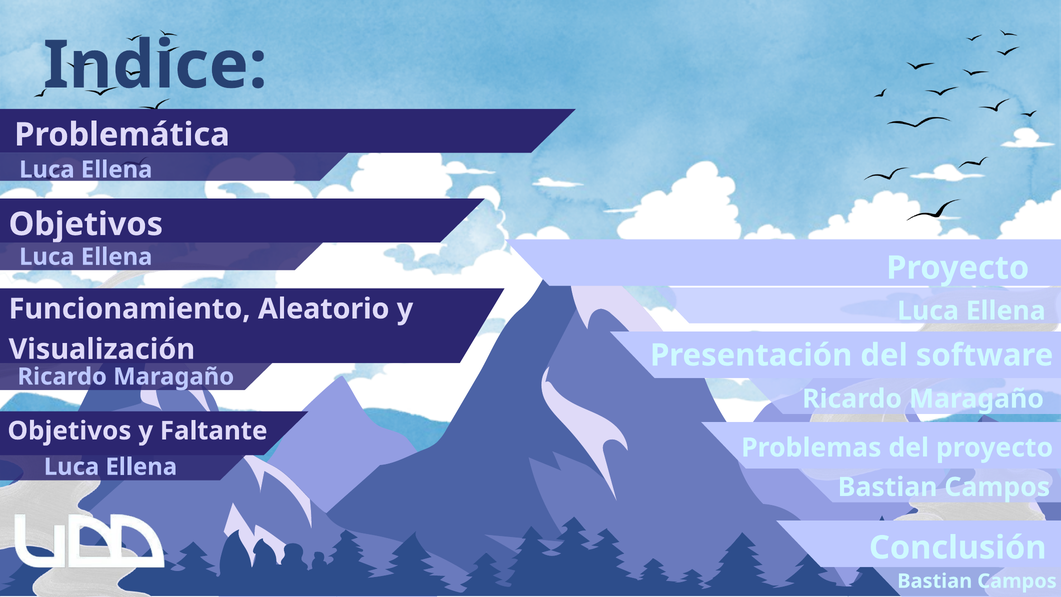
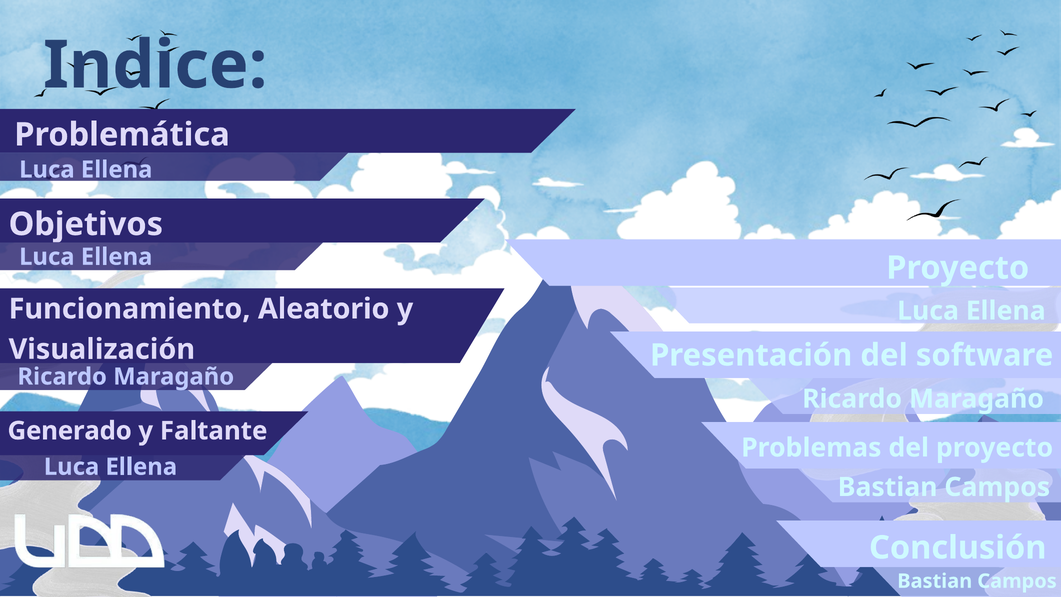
Objetivos: Objetivos -> Generado (70, 431)
